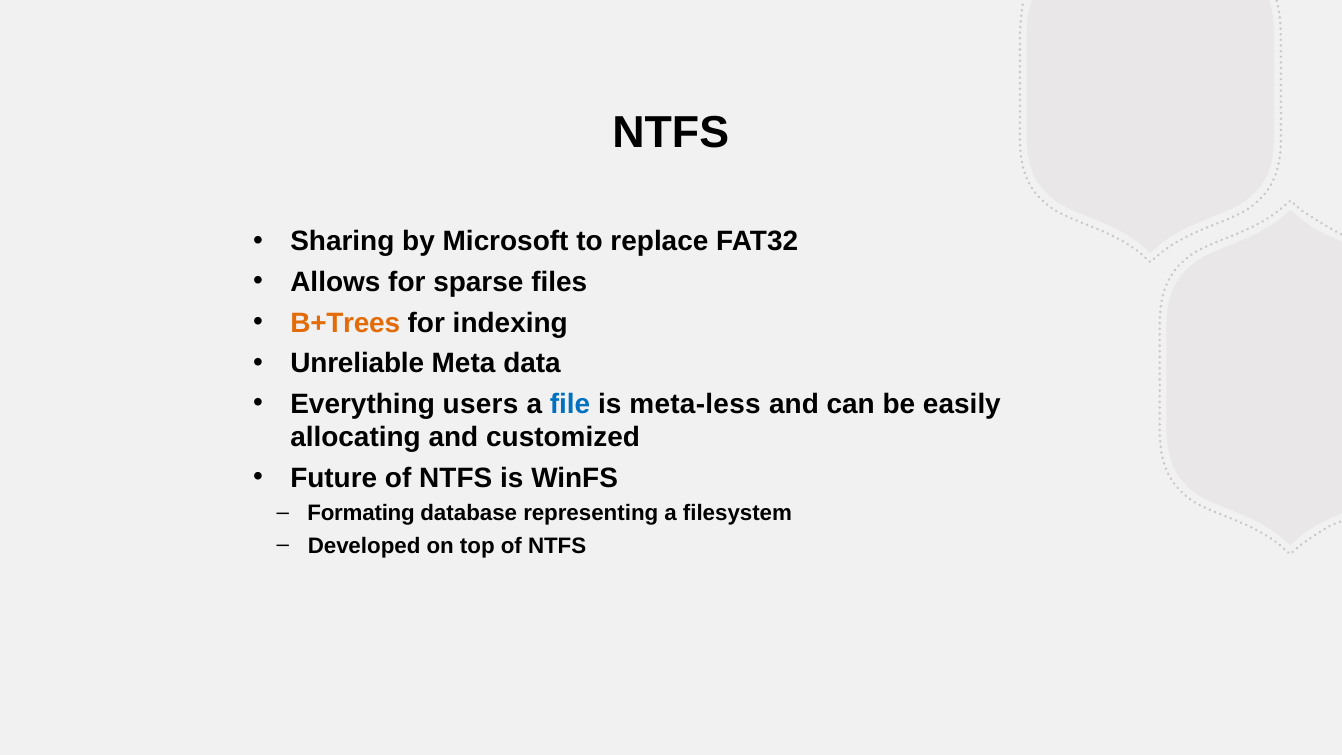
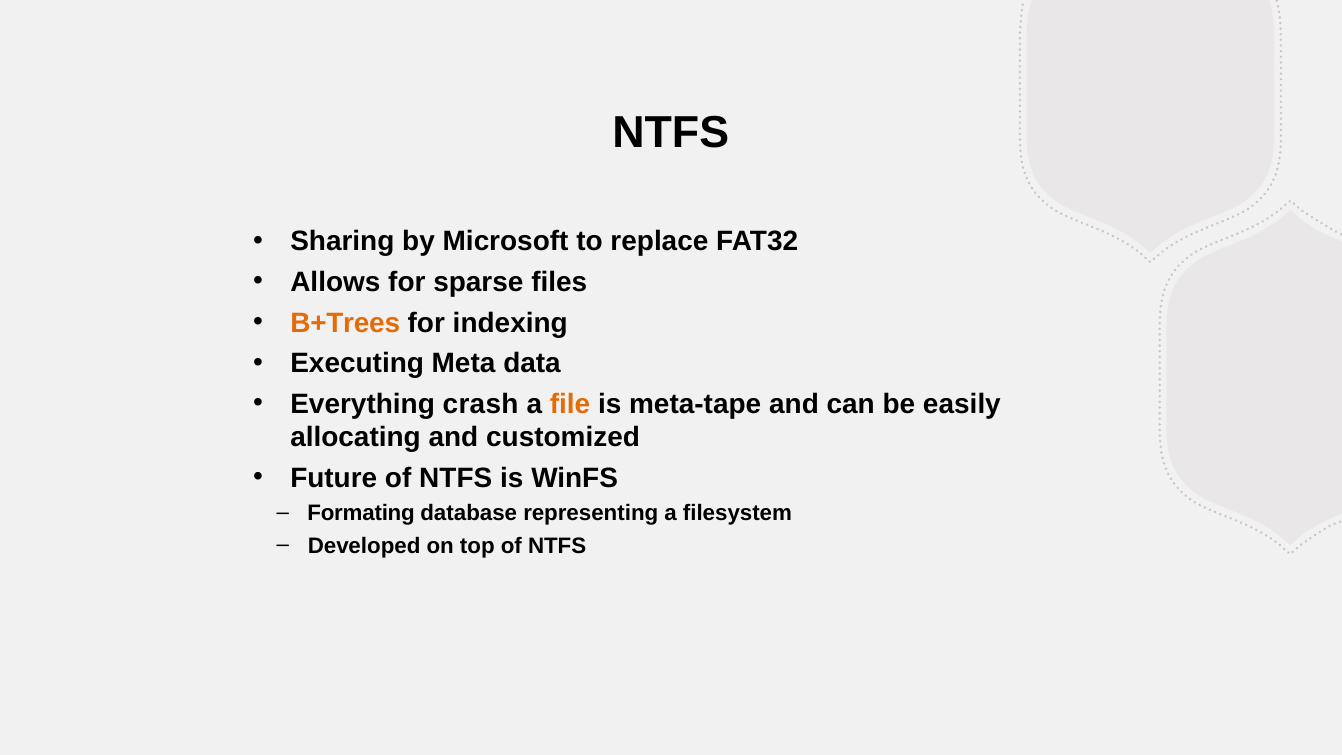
Unreliable: Unreliable -> Executing (357, 363)
users: users -> crash (481, 404)
file colour: blue -> orange (570, 404)
meta-less: meta-less -> meta-tape (695, 404)
